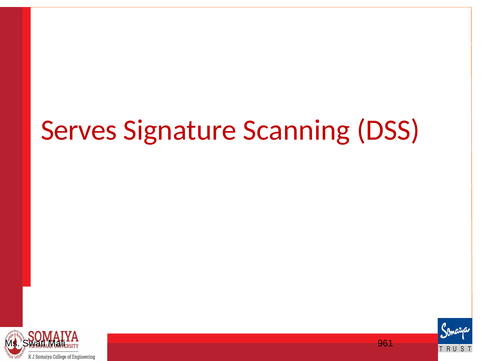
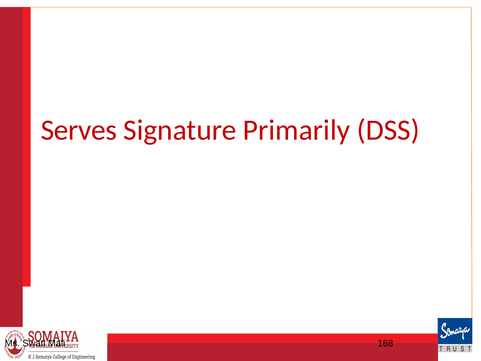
Scanning: Scanning -> Primarily (297, 130)
961: 961 -> 168 (385, 343)
